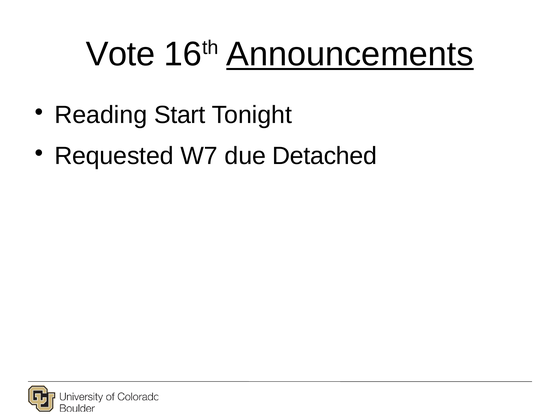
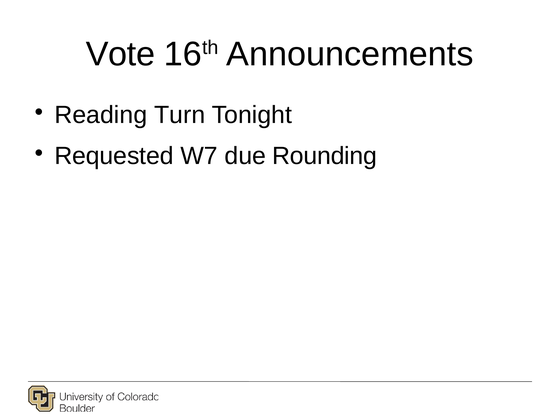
Announcements underline: present -> none (350, 54)
Start: Start -> Turn (180, 115)
Detached: Detached -> Rounding (325, 156)
